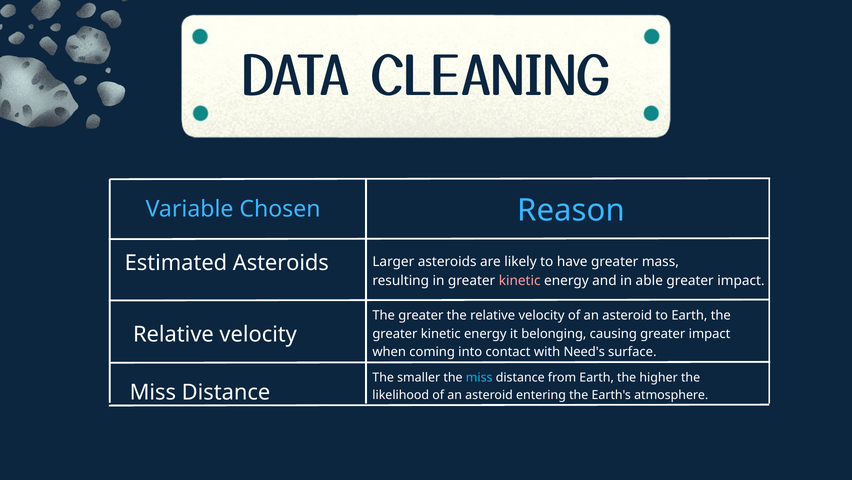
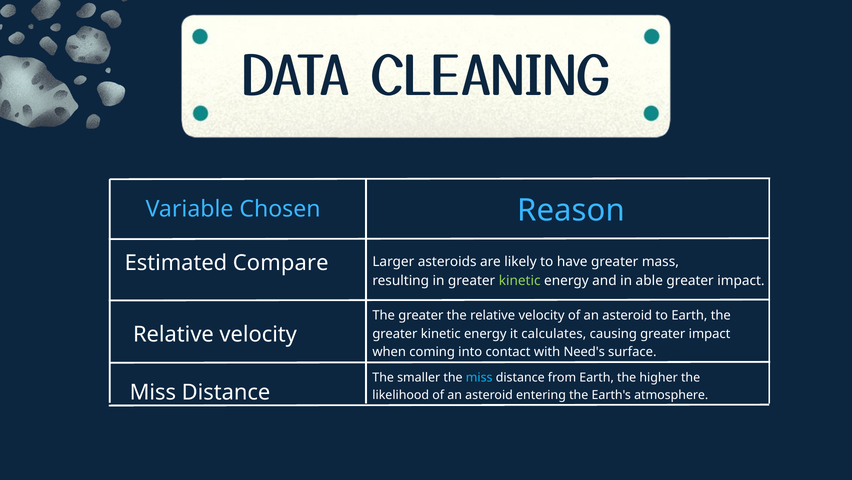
Estimated Asteroids: Asteroids -> Compare (281, 263)
kinetic colour: pink -> light green (520, 280)
belonging: belonging -> calculates (554, 333)
